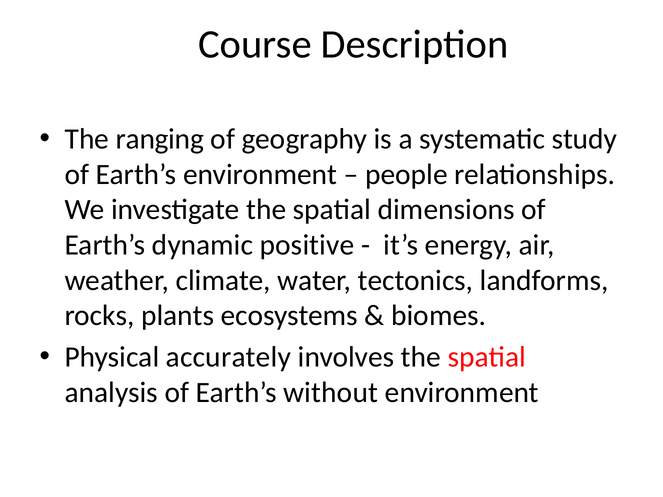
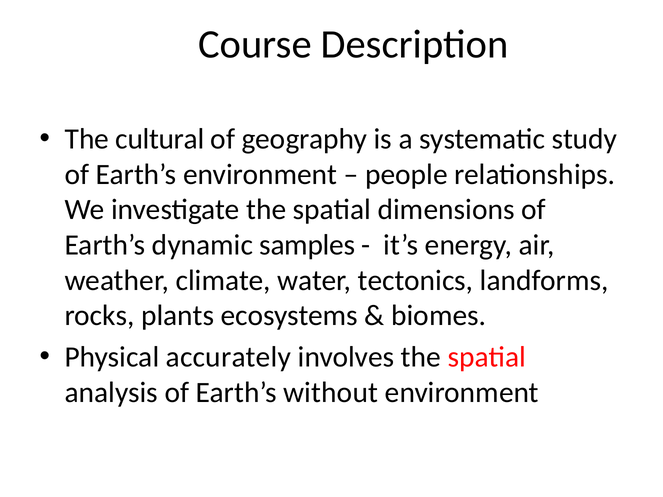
ranging: ranging -> cultural (160, 139)
positive: positive -> samples (307, 245)
